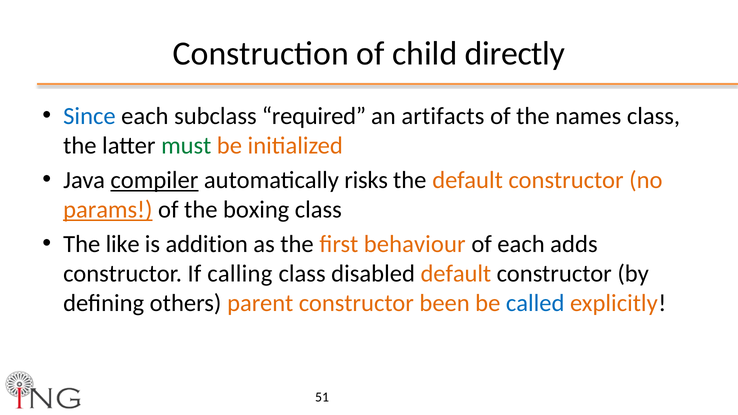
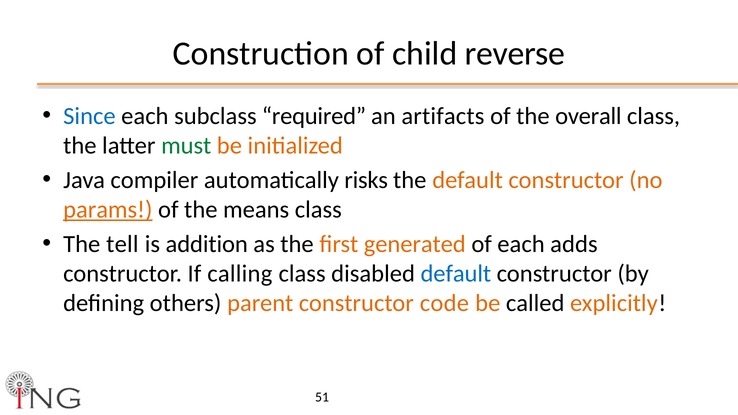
directly: directly -> reverse (515, 54)
names: names -> overall (588, 116)
compiler underline: present -> none (154, 180)
boxing: boxing -> means (256, 210)
like: like -> tell (122, 244)
behaviour: behaviour -> generated (415, 244)
default colour: orange -> blue (456, 274)
been: been -> code (444, 303)
called colour: blue -> black (535, 303)
